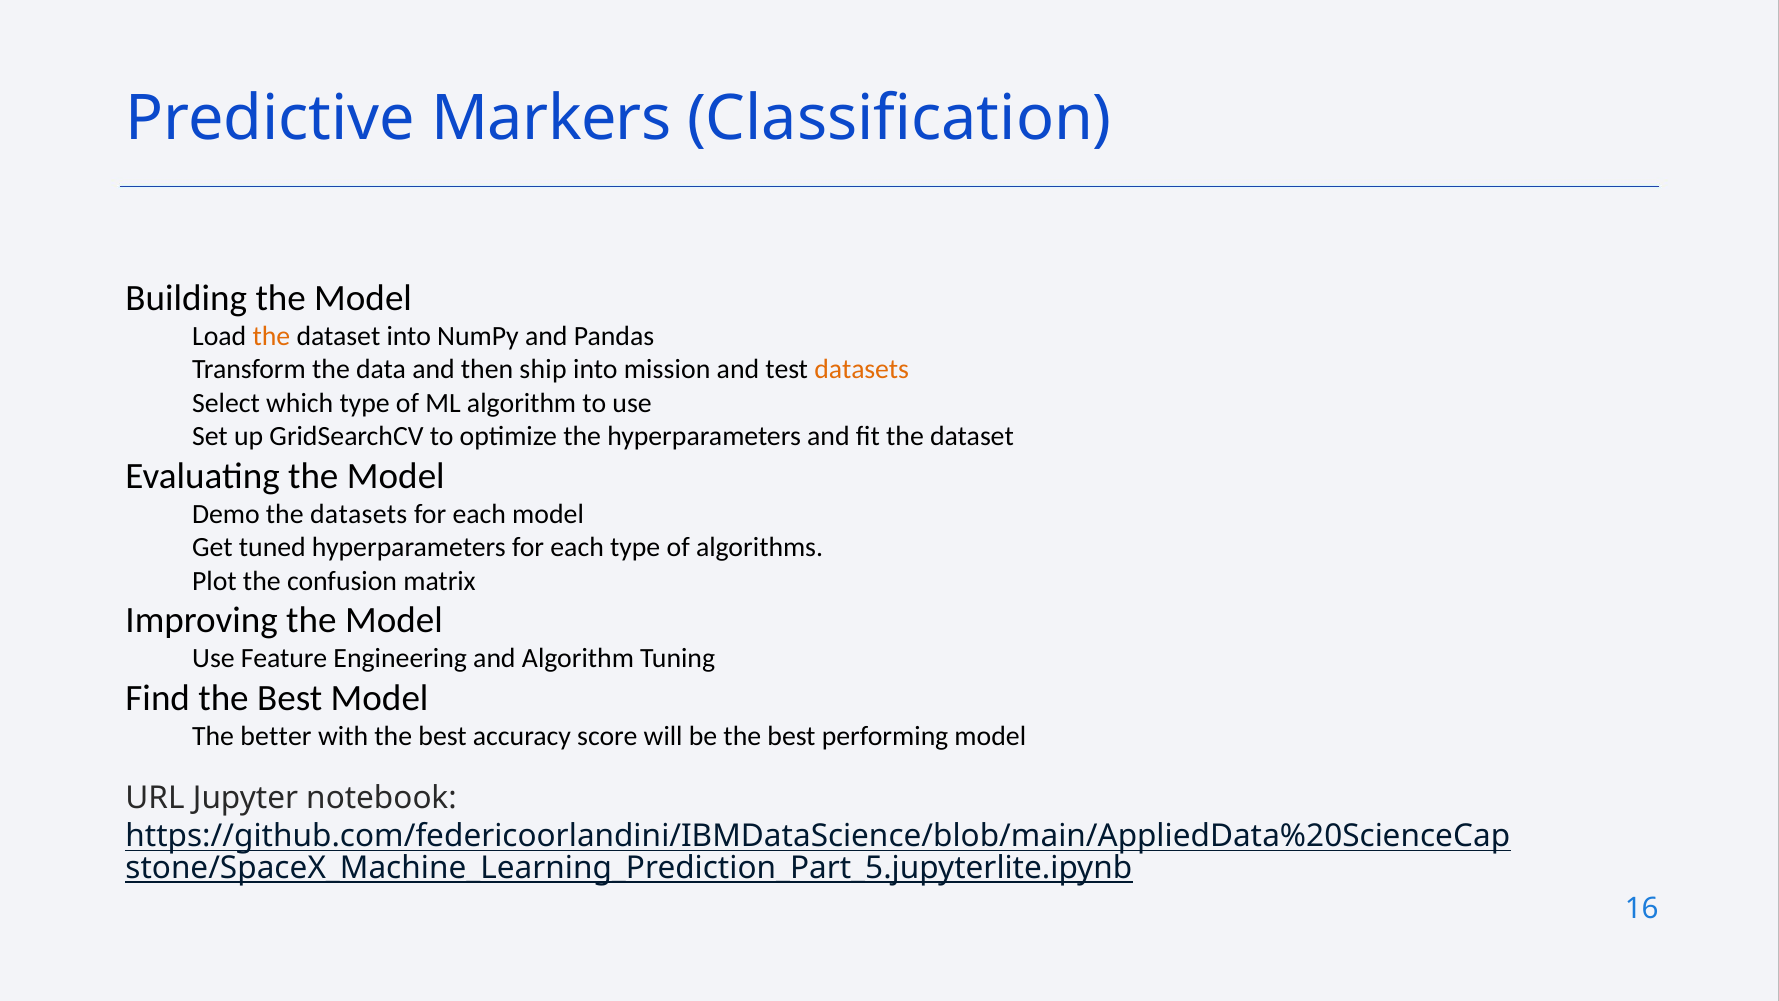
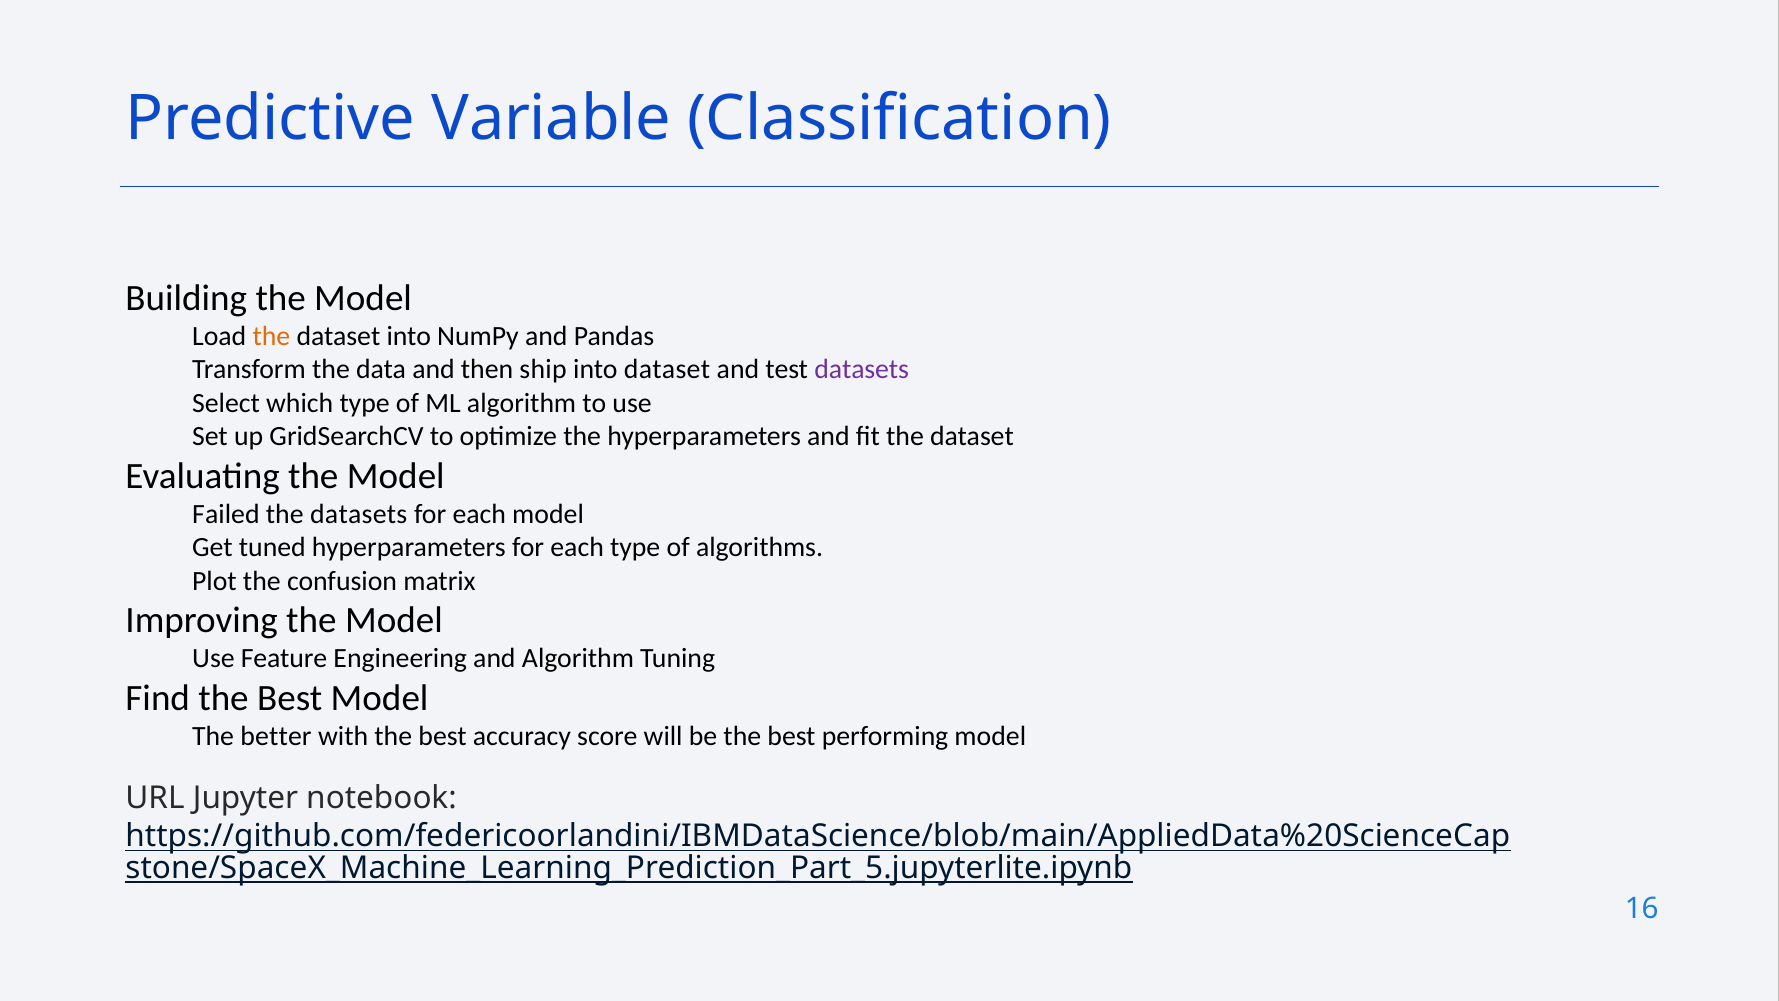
Markers: Markers -> Variable (551, 119)
into mission: mission -> dataset (667, 369)
datasets colour: orange -> purple (862, 369)
Demo: Demo -> Failed (226, 514)
